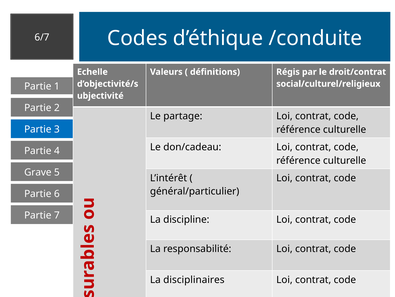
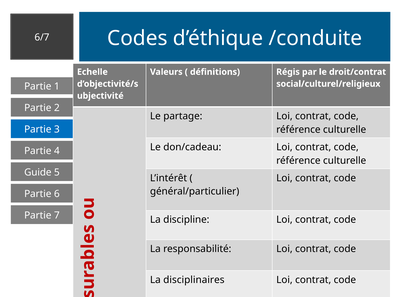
Grave: Grave -> Guide (38, 172)
